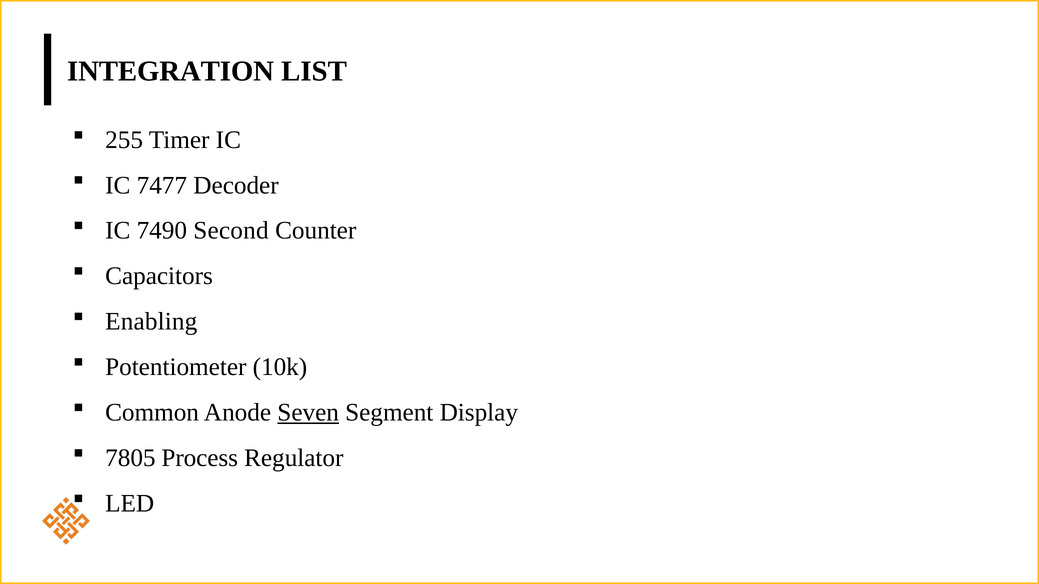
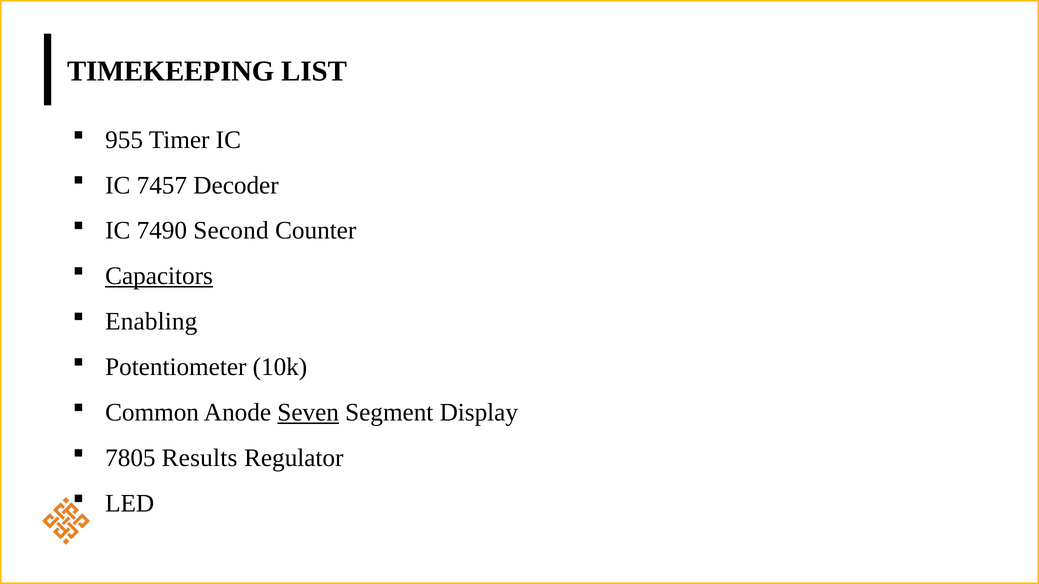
INTEGRATION: INTEGRATION -> TIMEKEEPING (171, 71)
255: 255 -> 955 (124, 140)
7477: 7477 -> 7457 (162, 185)
Capacitors underline: none -> present (159, 276)
Process: Process -> Results (200, 458)
